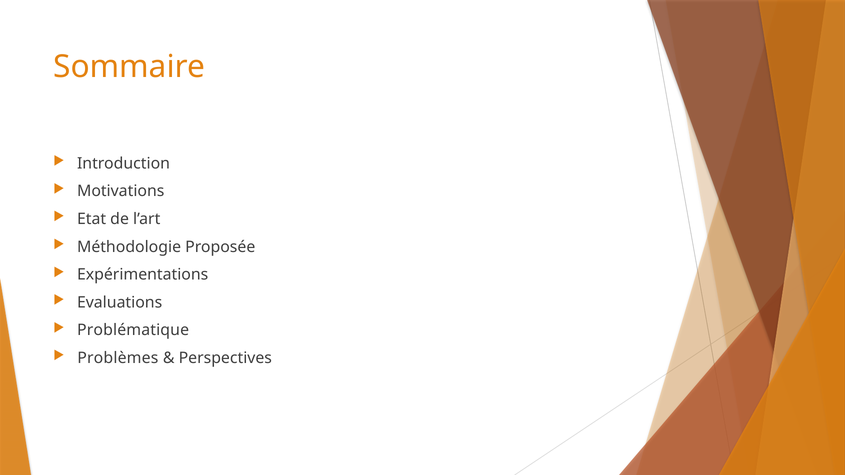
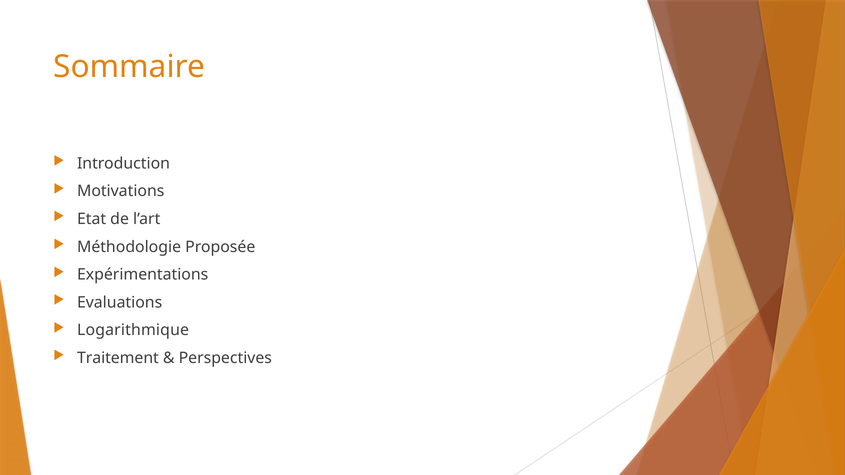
Problématique: Problématique -> Logarithmique (133, 330)
Problèmes: Problèmes -> Traitement (118, 358)
